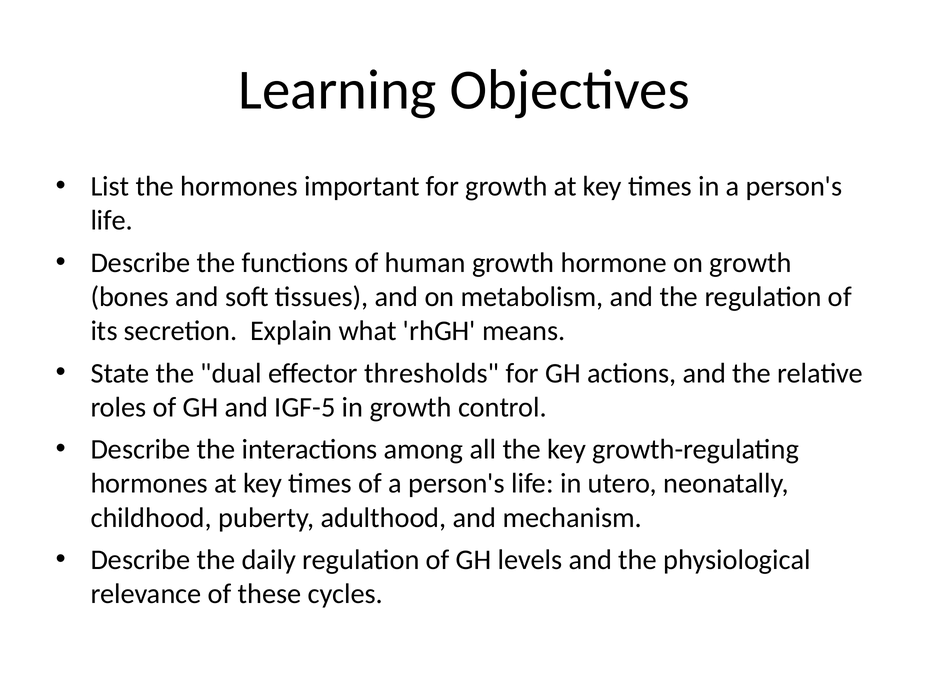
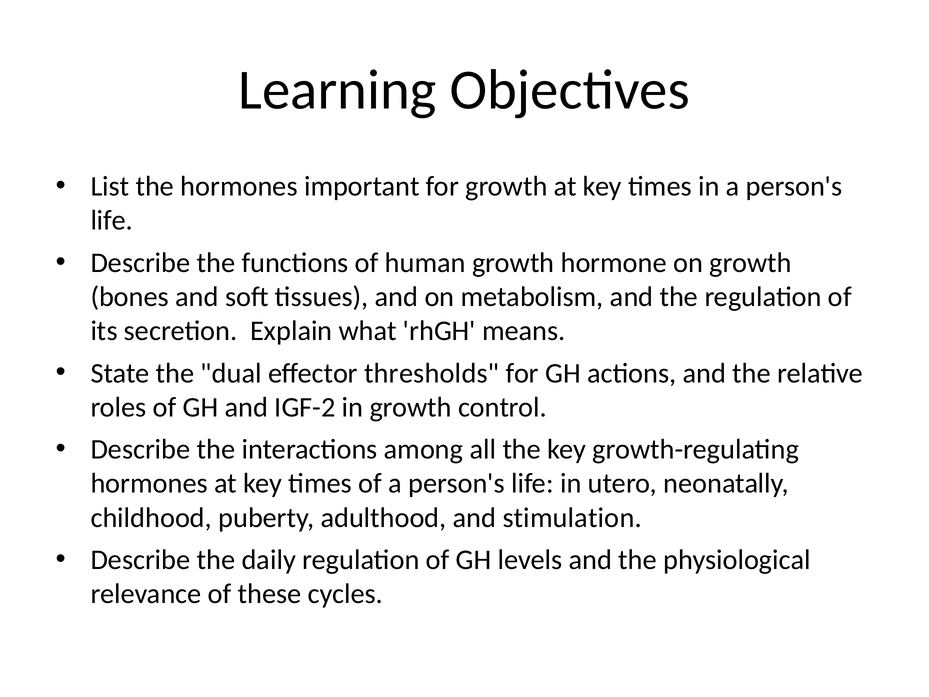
IGF-5: IGF-5 -> IGF-2 (305, 407)
mechanism: mechanism -> stimulation (572, 517)
